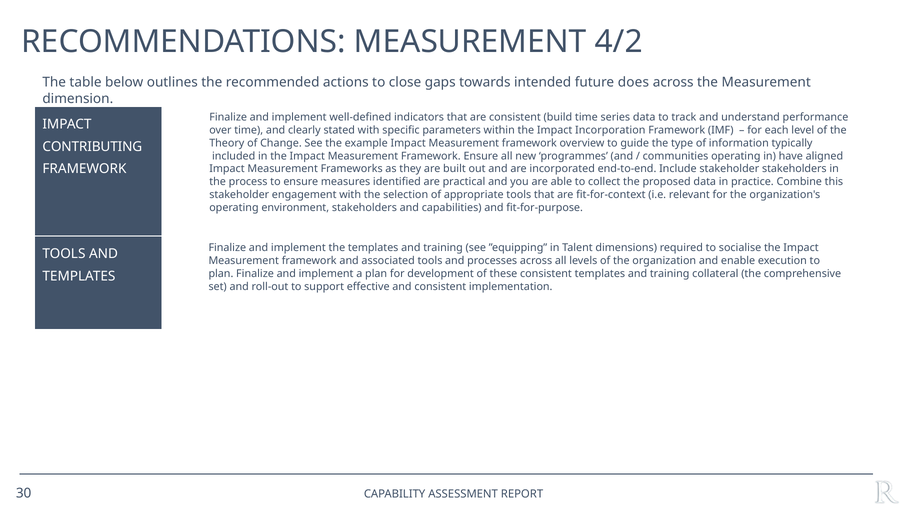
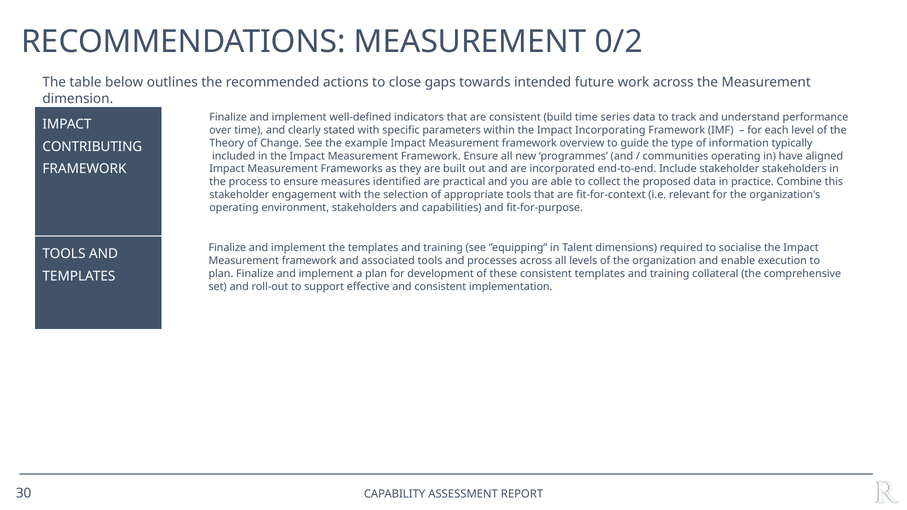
4/2: 4/2 -> 0/2 (619, 42)
does: does -> work (634, 82)
Incorporation: Incorporation -> Incorporating (610, 130)
